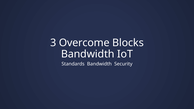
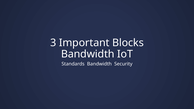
Overcome: Overcome -> Important (84, 43)
